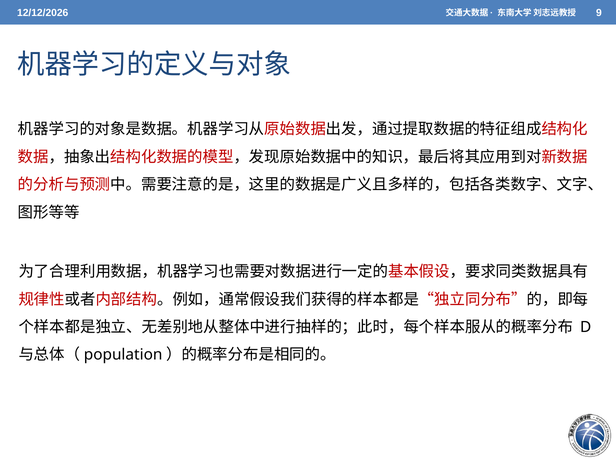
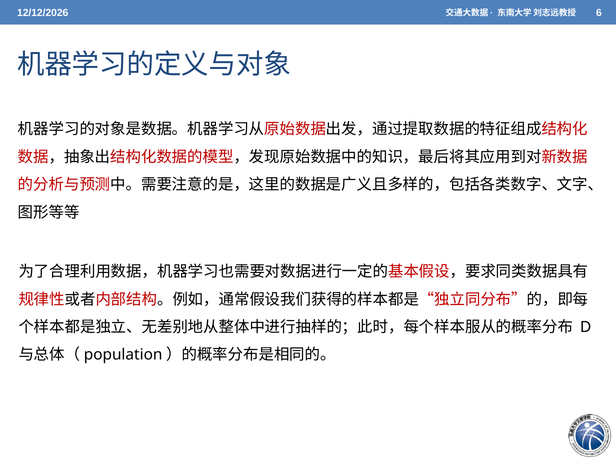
9: 9 -> 6 (599, 13)
